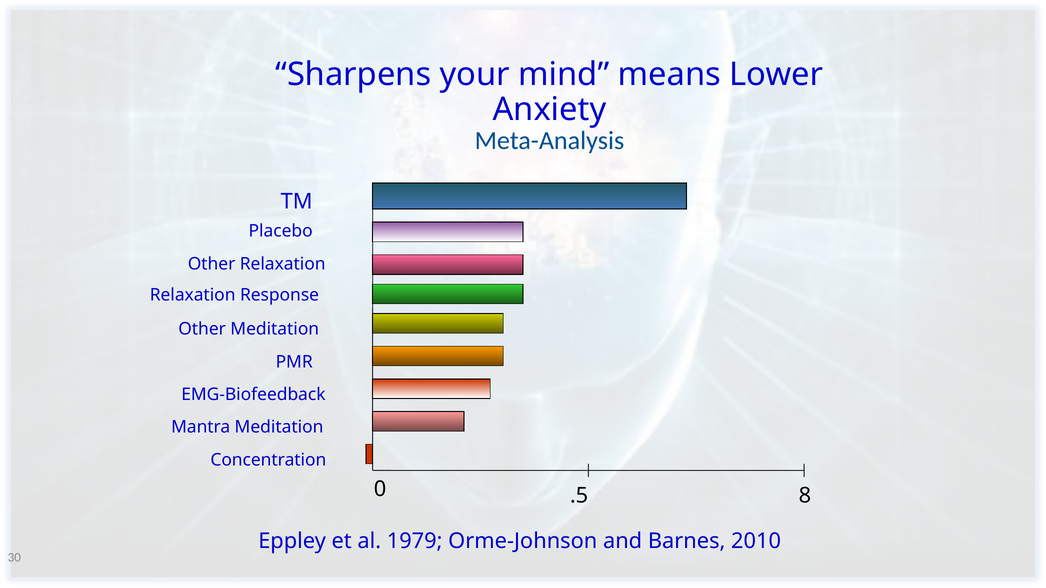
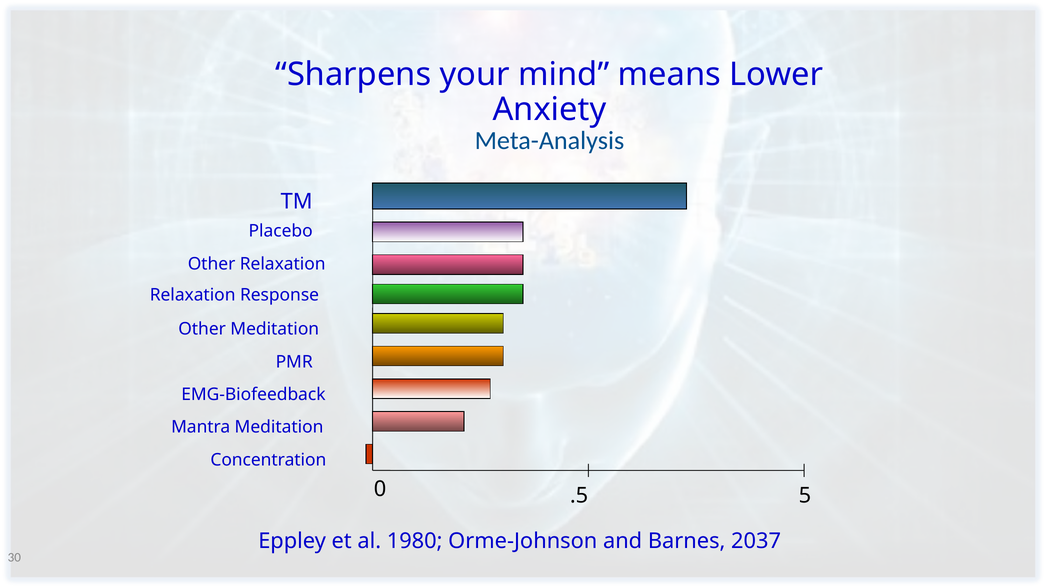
8: 8 -> 5 (805, 496)
1979: 1979 -> 1980 (415, 541)
2010: 2010 -> 2037 (756, 541)
